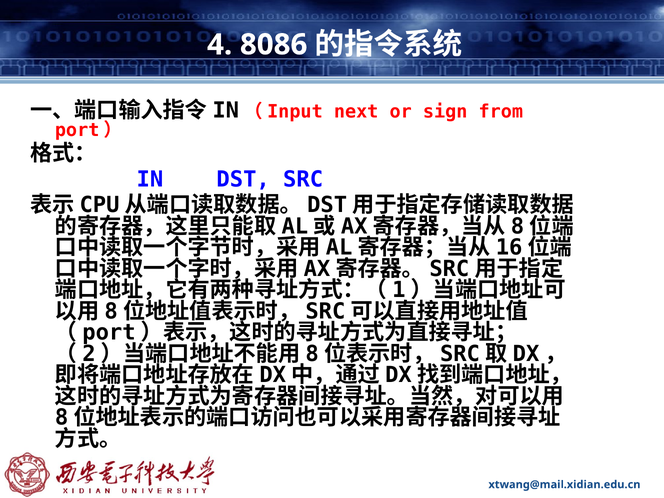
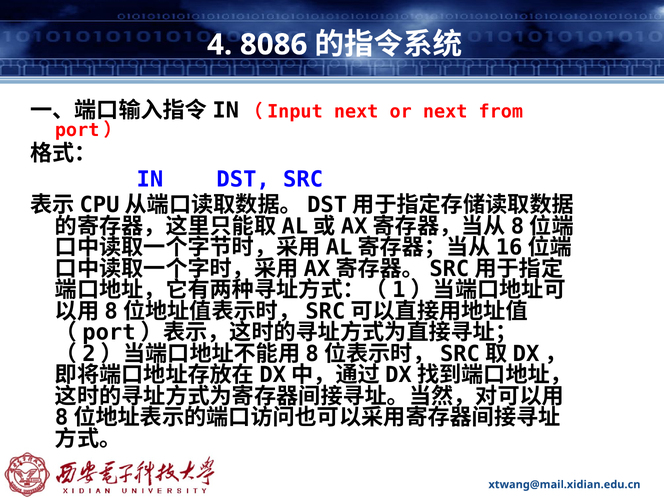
or sign: sign -> next (445, 111)
